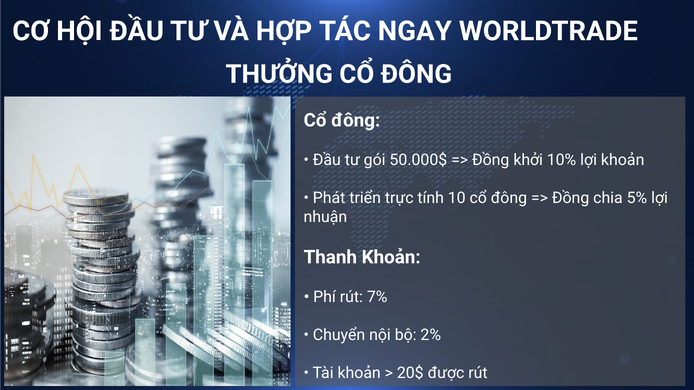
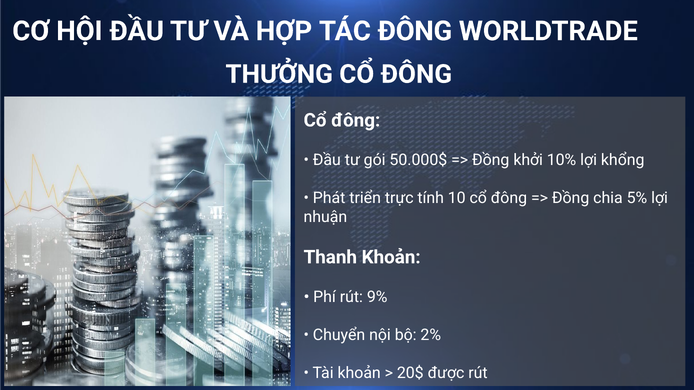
TÁC NGAY: NGAY -> ĐÔNG (415, 31)
lợi khoản: khoản -> khổng (623, 160)
7%: 7% -> 9% (377, 297)
